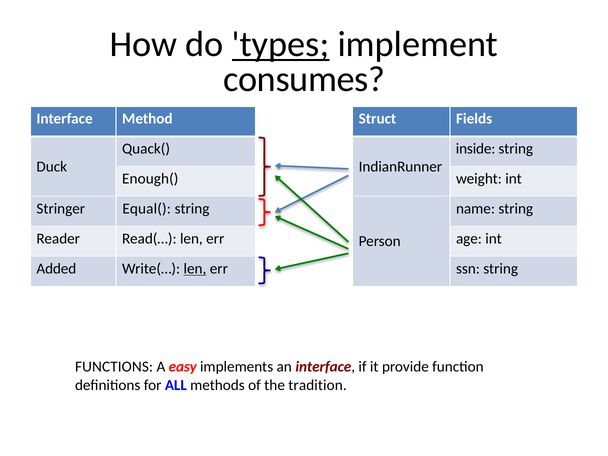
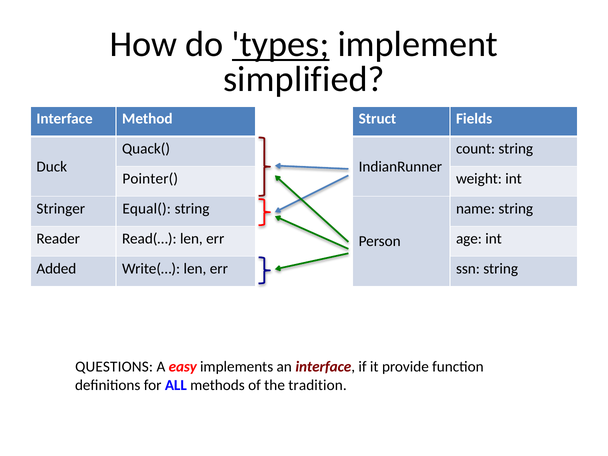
consumes: consumes -> simplified (304, 79)
inside: inside -> count (476, 149)
Enough(: Enough( -> Pointer( (150, 179)
len underline: present -> none (195, 269)
FUNCTIONS: FUNCTIONS -> QUESTIONS (114, 367)
